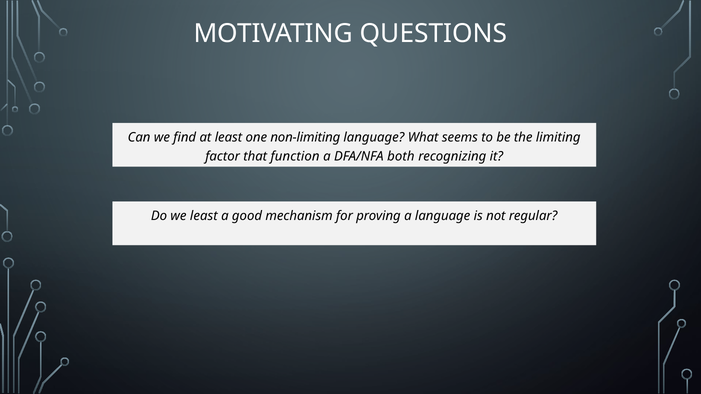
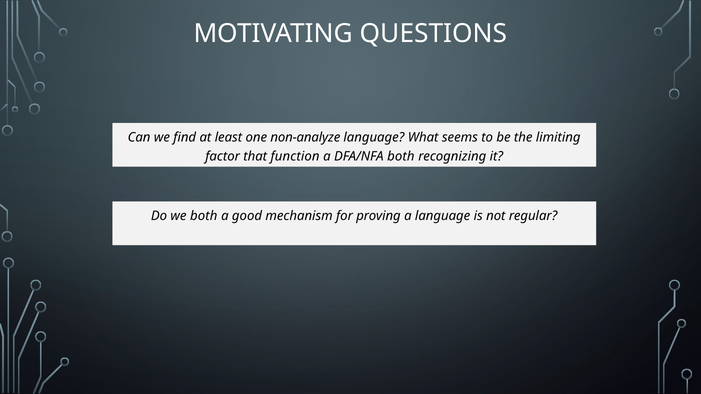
non-limiting: non-limiting -> non-analyze (305, 138)
we least: least -> both (204, 216)
